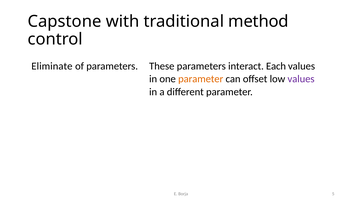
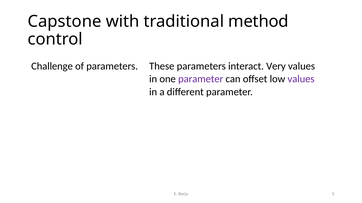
Eliminate: Eliminate -> Challenge (52, 66)
Each: Each -> Very (276, 66)
parameter colour: orange -> purple (201, 79)
